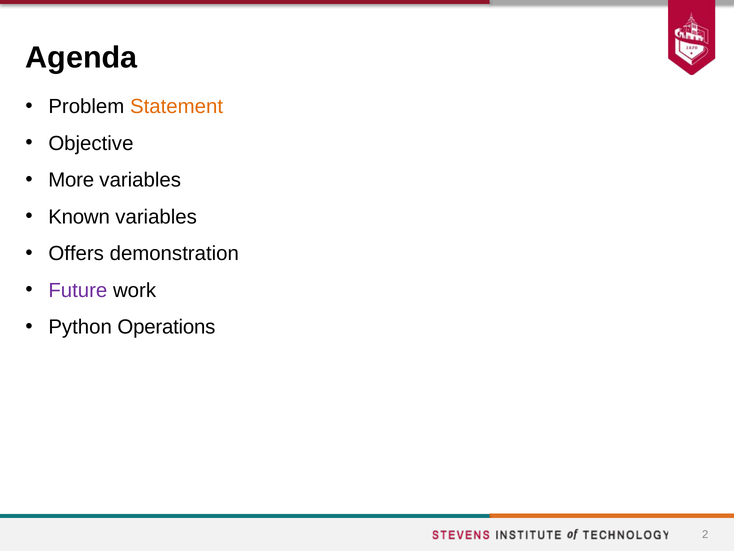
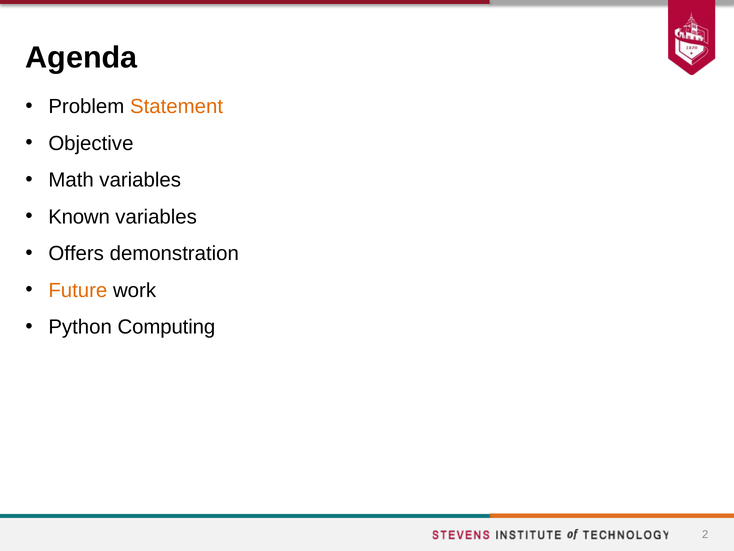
More: More -> Math (71, 180)
Future colour: purple -> orange (78, 290)
Operations: Operations -> Computing (166, 327)
